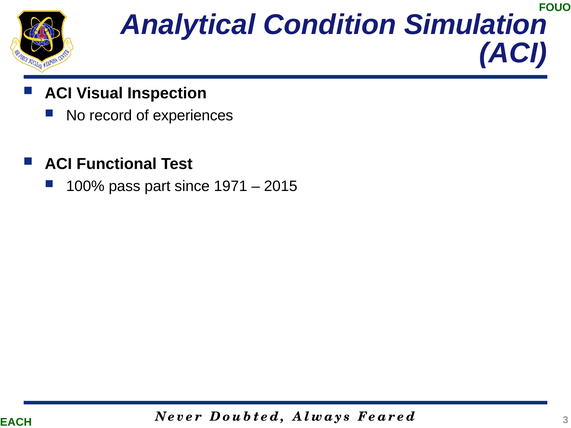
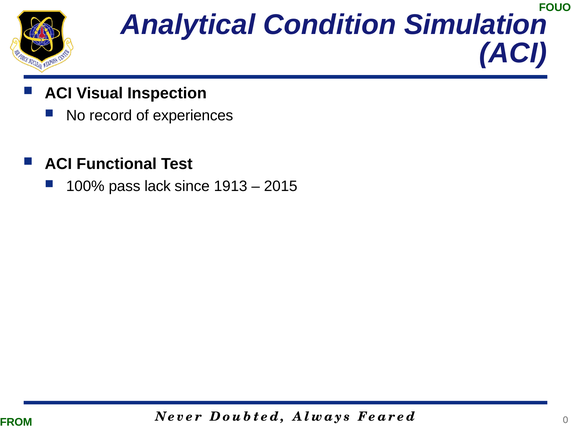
part: part -> lack (158, 186)
1971: 1971 -> 1913 (231, 186)
3: 3 -> 0 (566, 420)
EACH: EACH -> FROM (16, 422)
